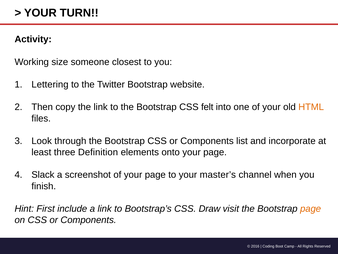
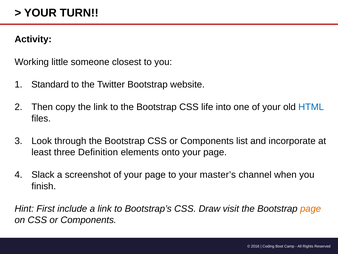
size: size -> little (60, 62)
Lettering: Lettering -> Standard (50, 84)
felt: felt -> life (207, 107)
HTML colour: orange -> blue (311, 107)
